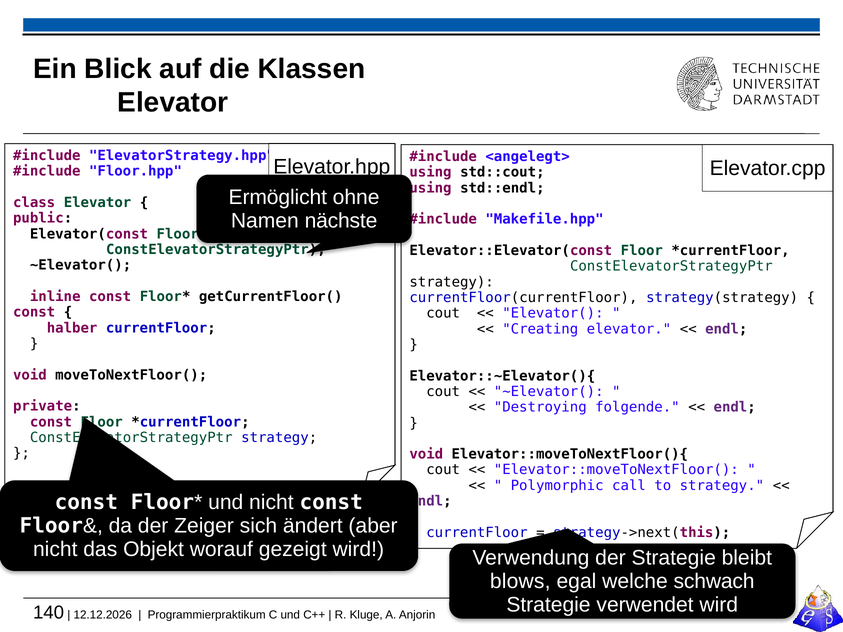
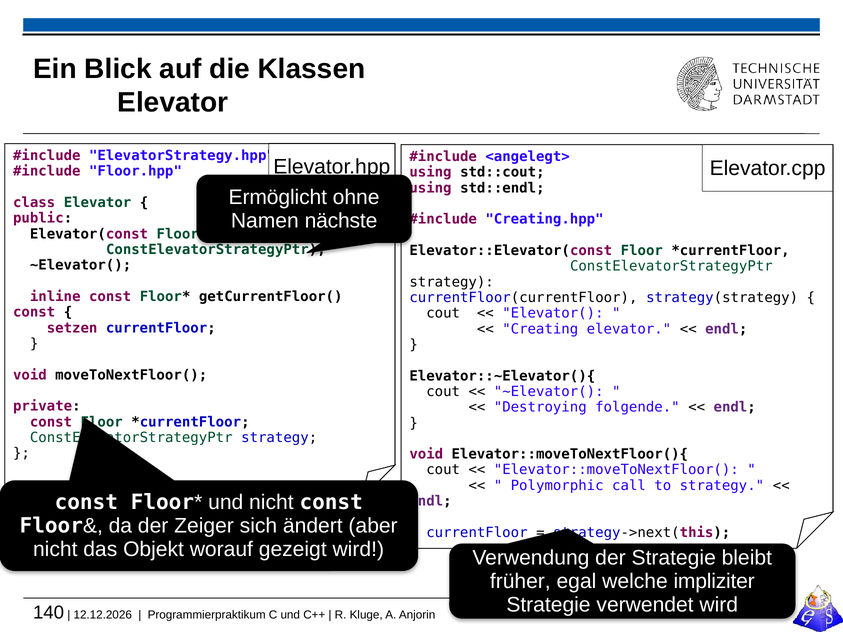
Makefile.hpp: Makefile.hpp -> Creating.hpp (545, 219)
halber: halber -> setzen (72, 328)
blows: blows -> früher (520, 581)
schwach: schwach -> impliziter (714, 581)
